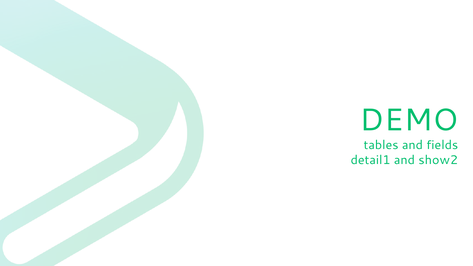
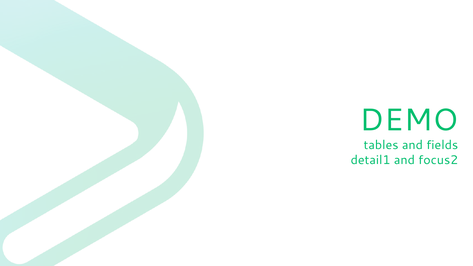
show2: show2 -> focus2 (438, 160)
